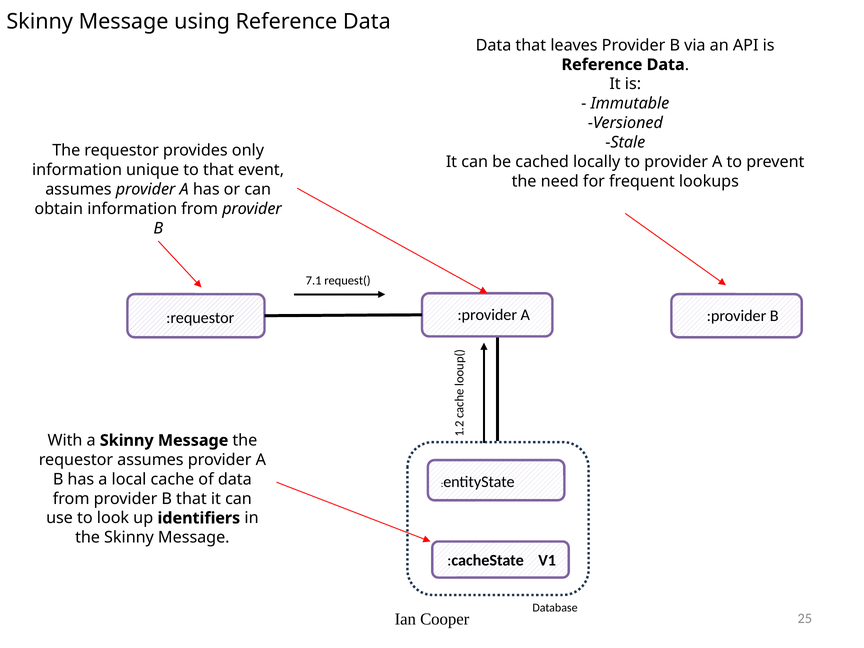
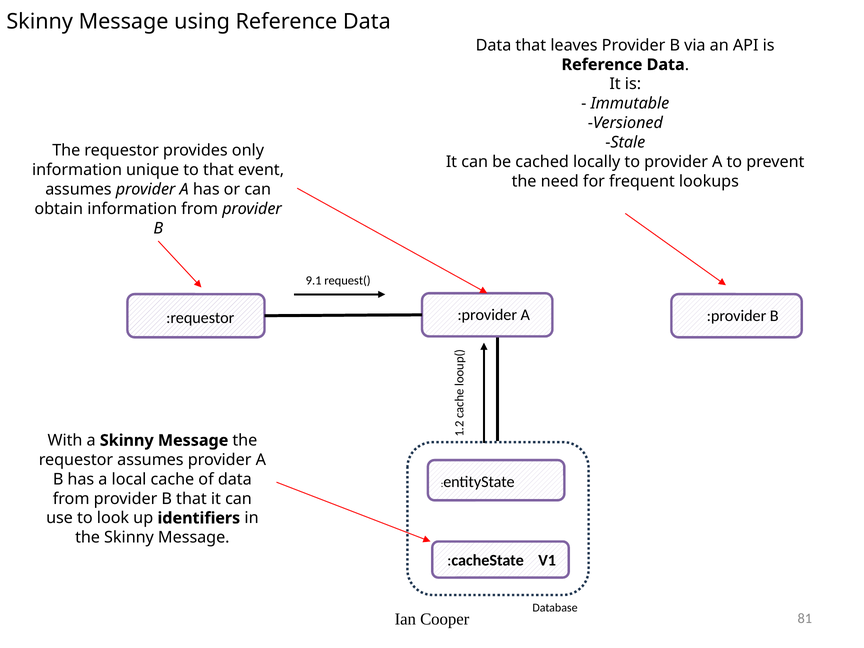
7.1: 7.1 -> 9.1 (314, 280)
25: 25 -> 81 (805, 619)
